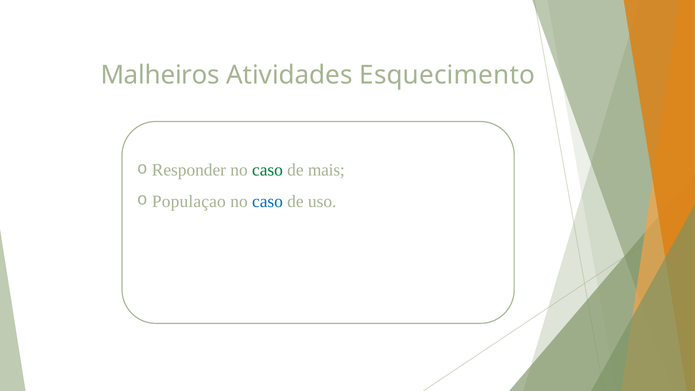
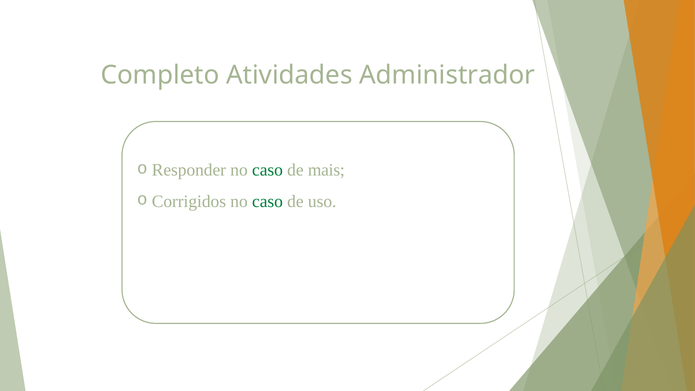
Malheiros: Malheiros -> Completo (160, 75)
Esquecimento: Esquecimento -> Administrador (447, 75)
Populaçao: Populaçao -> Corrigidos (189, 201)
caso colour: blue -> green (267, 201)
